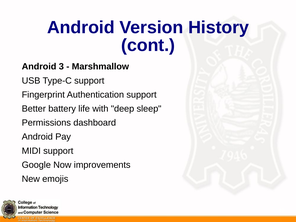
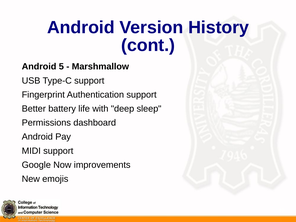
3: 3 -> 5 (61, 67)
